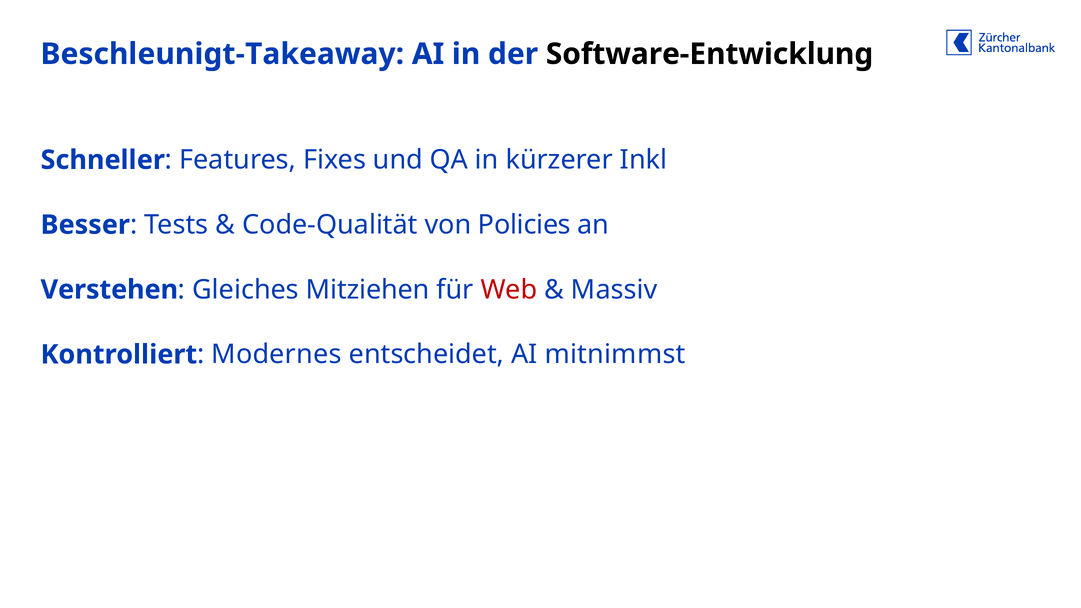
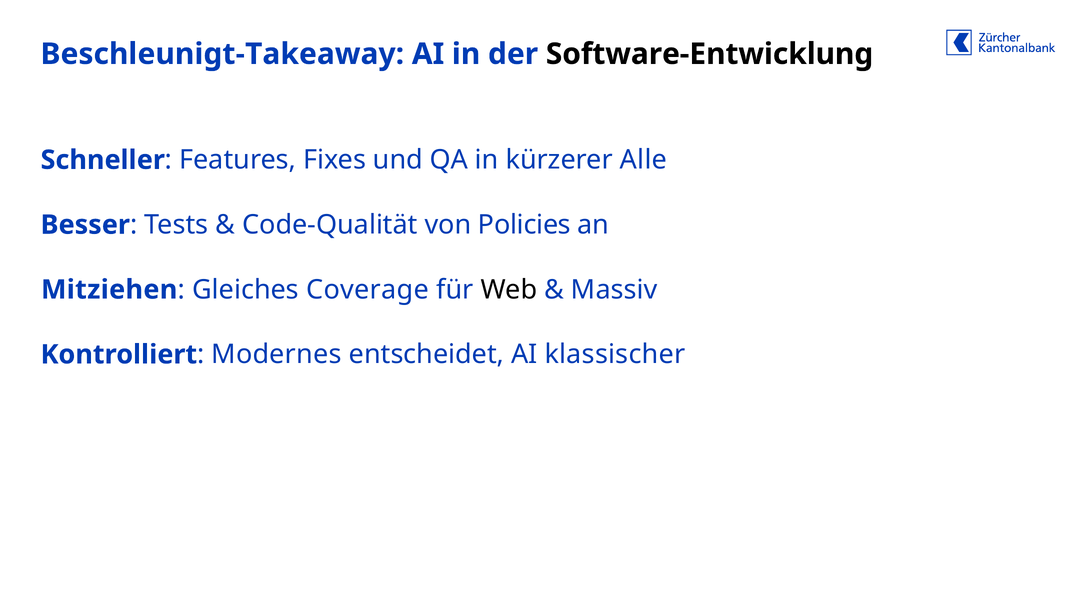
Inkl: Inkl -> Alle (643, 160)
Verstehen: Verstehen -> Mitziehen (109, 290)
Mitziehen: Mitziehen -> Coverage (368, 290)
Web colour: red -> black (509, 290)
mitnimmst: mitnimmst -> klassischer (615, 355)
